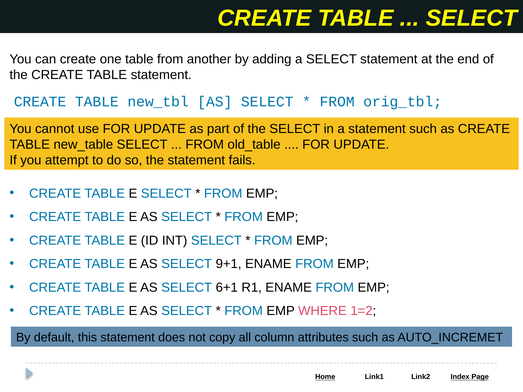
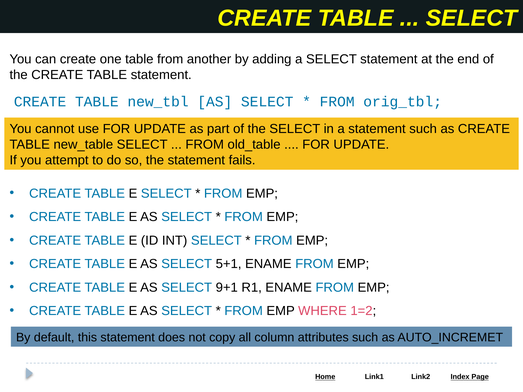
9+1: 9+1 -> 5+1 (229, 264)
6+1: 6+1 -> 9+1 (227, 288)
